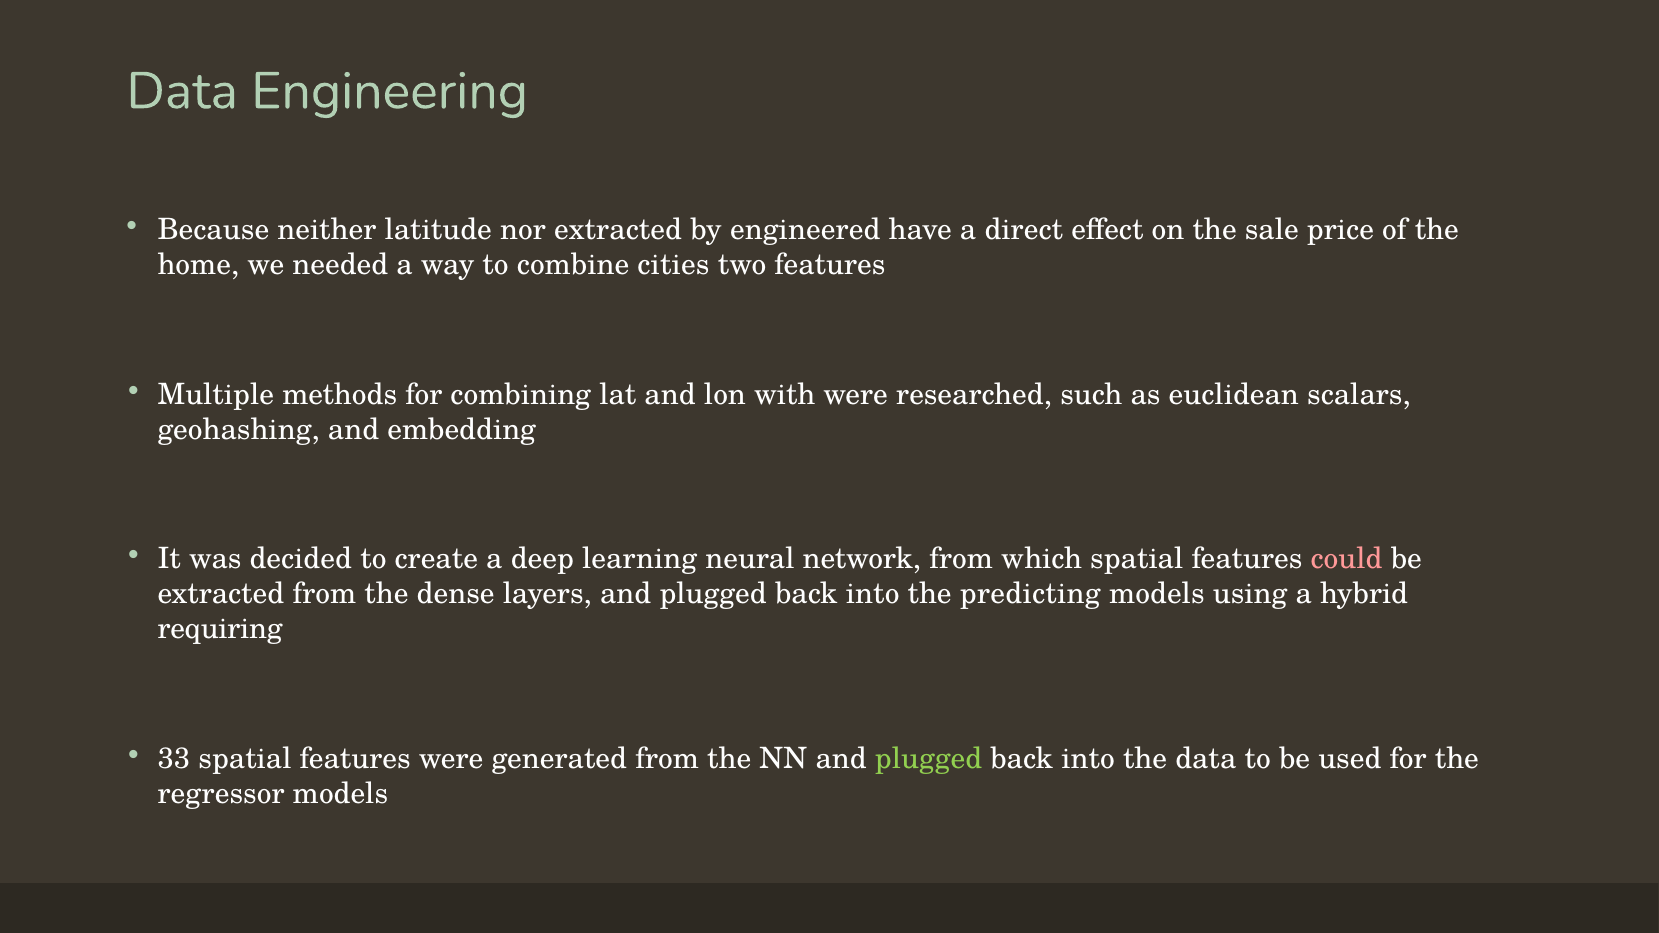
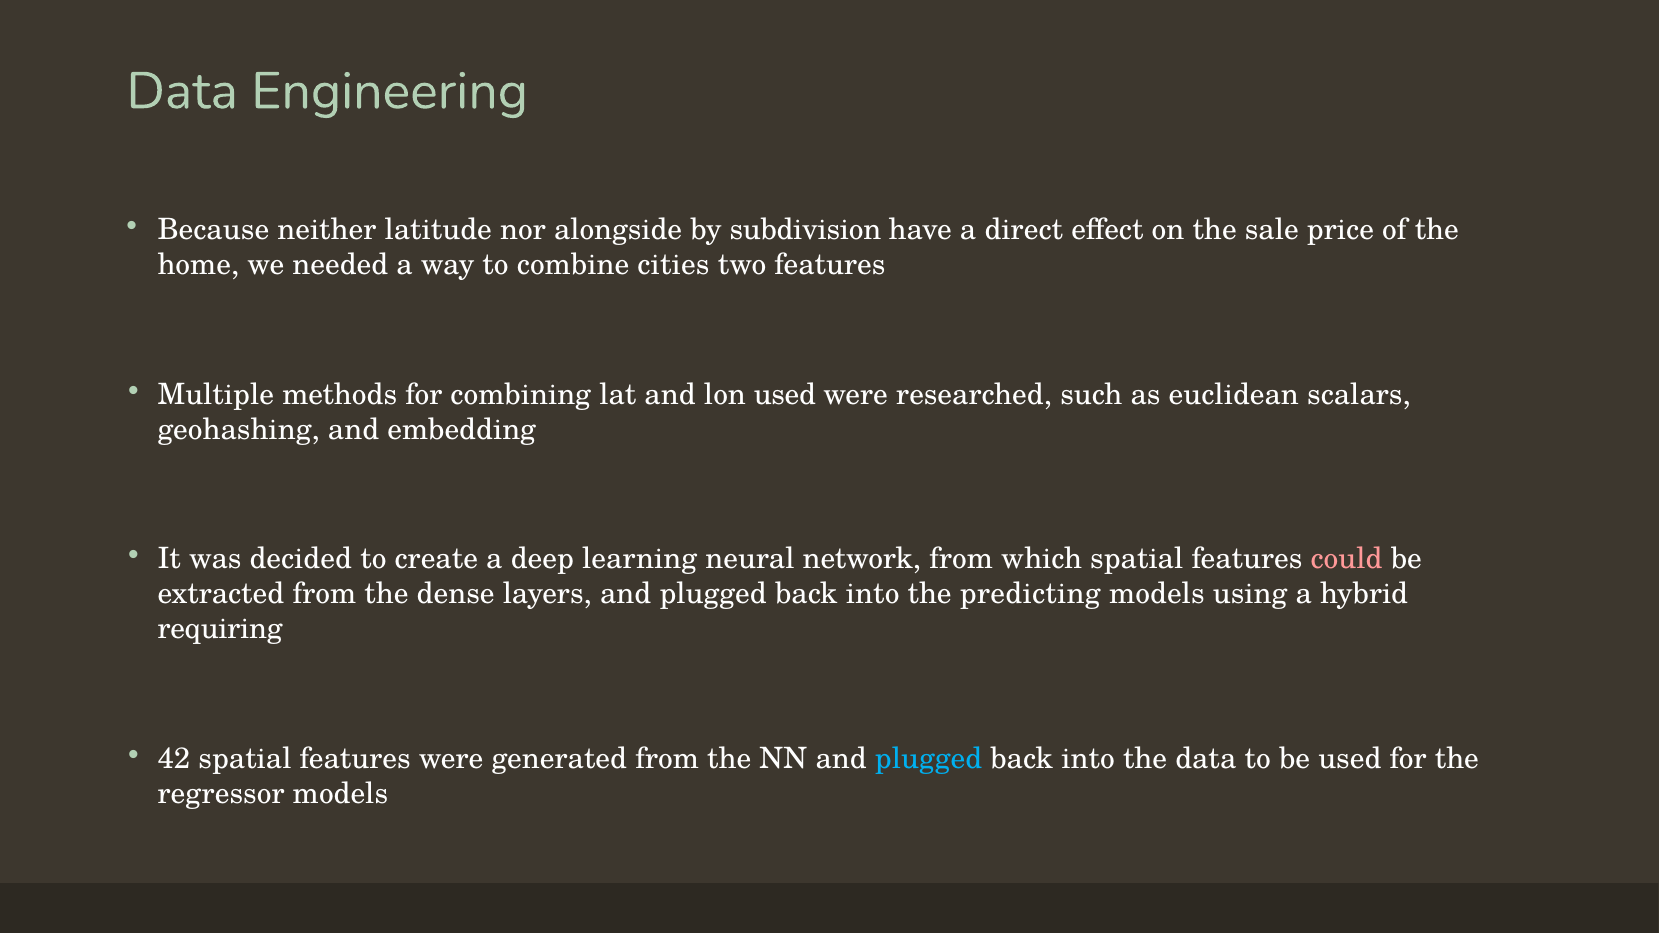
nor extracted: extracted -> alongside (618, 230)
engineered: engineered -> subdivision (805, 230)
lon with: with -> used (785, 395)
33: 33 -> 42 (174, 759)
plugged colour: light green -> light blue (929, 759)
